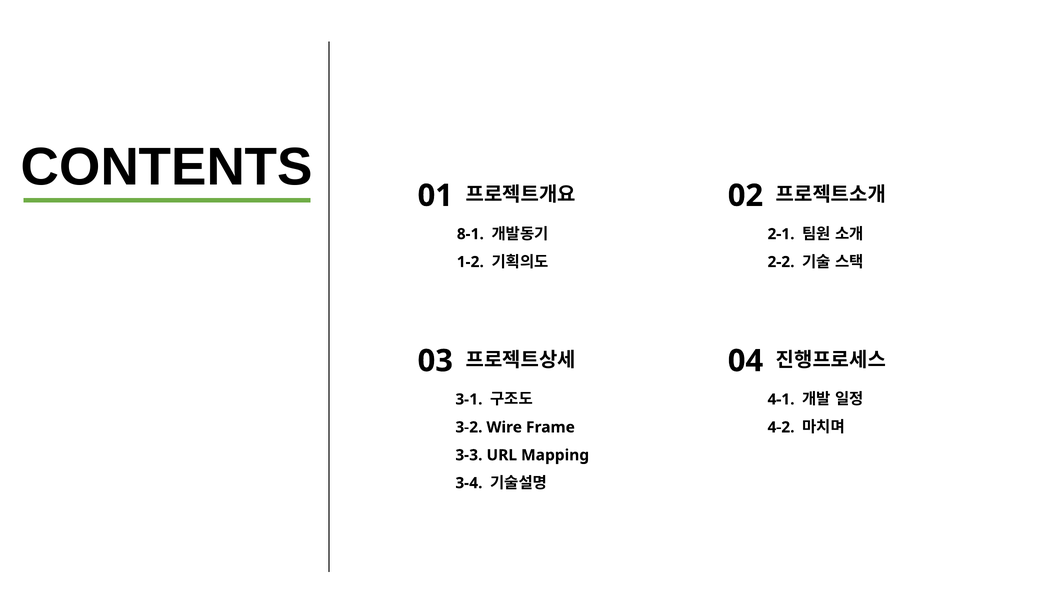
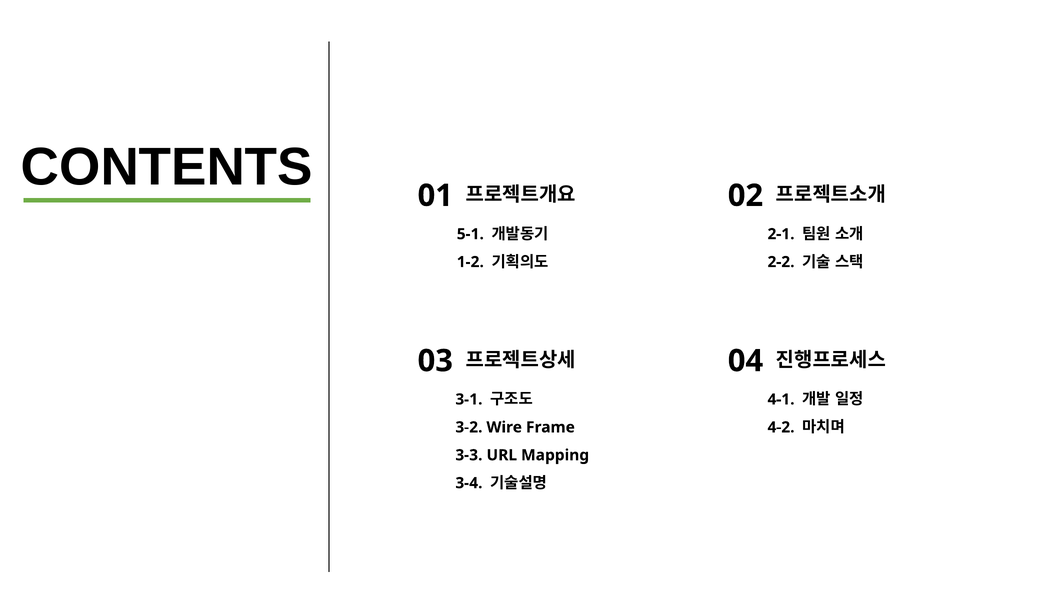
8-1: 8-1 -> 5-1 (470, 234)
